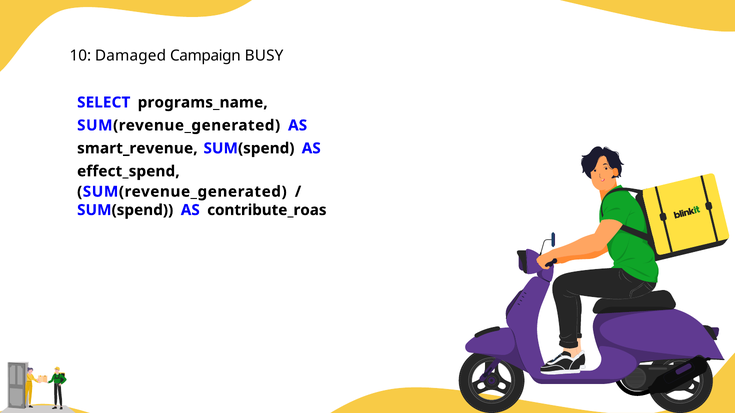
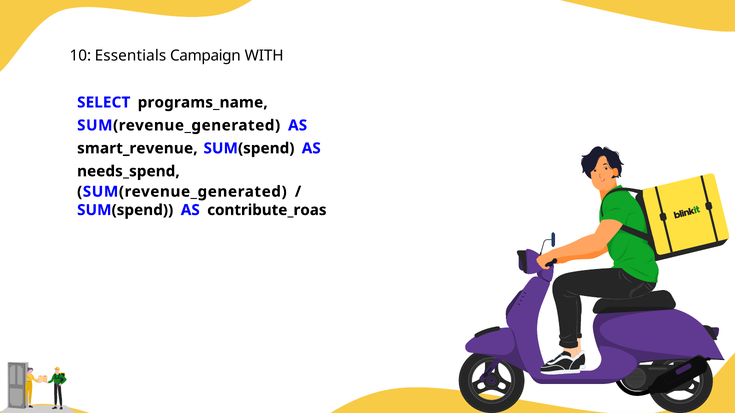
Damaged: Damaged -> Essentials (131, 56)
BUSY: BUSY -> WITH (264, 56)
effect_spend: effect_spend -> needs_spend (128, 171)
